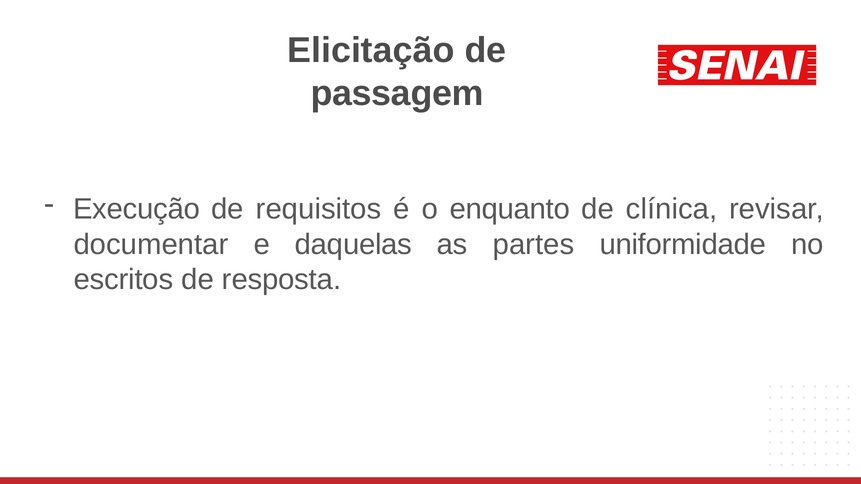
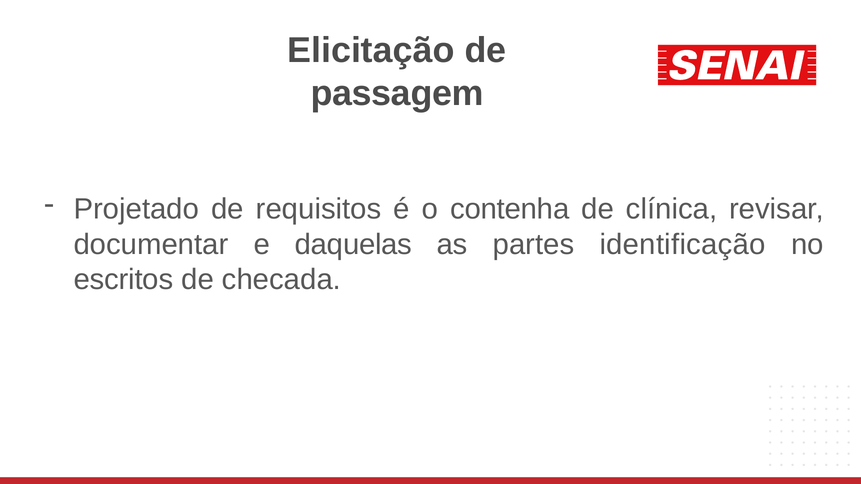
Execução: Execução -> Projetado (136, 209)
enquanto: enquanto -> contenha (510, 209)
uniformidade: uniformidade -> identificação (683, 245)
resposta: resposta -> checada (281, 280)
